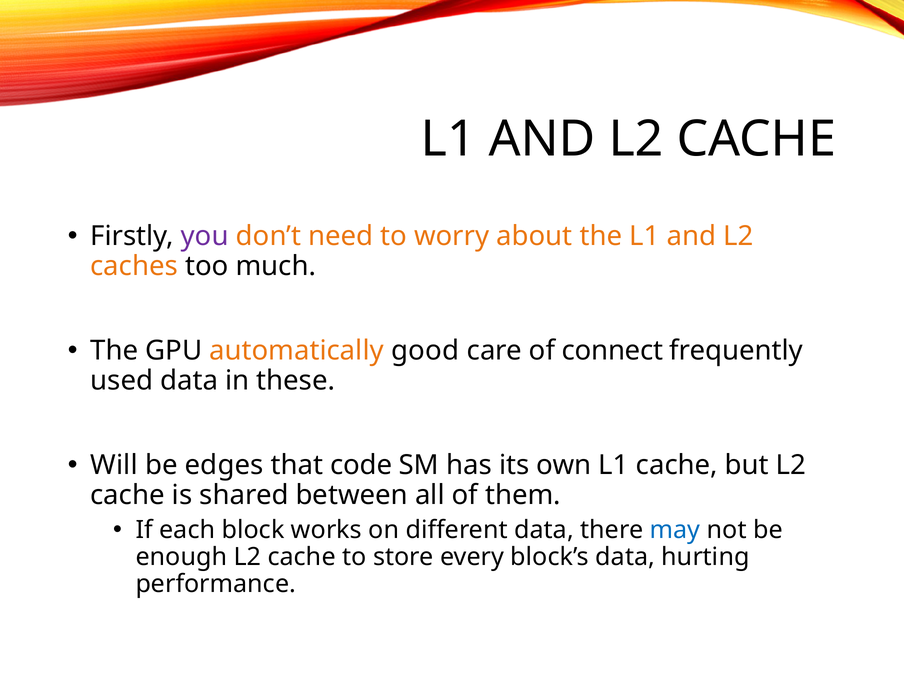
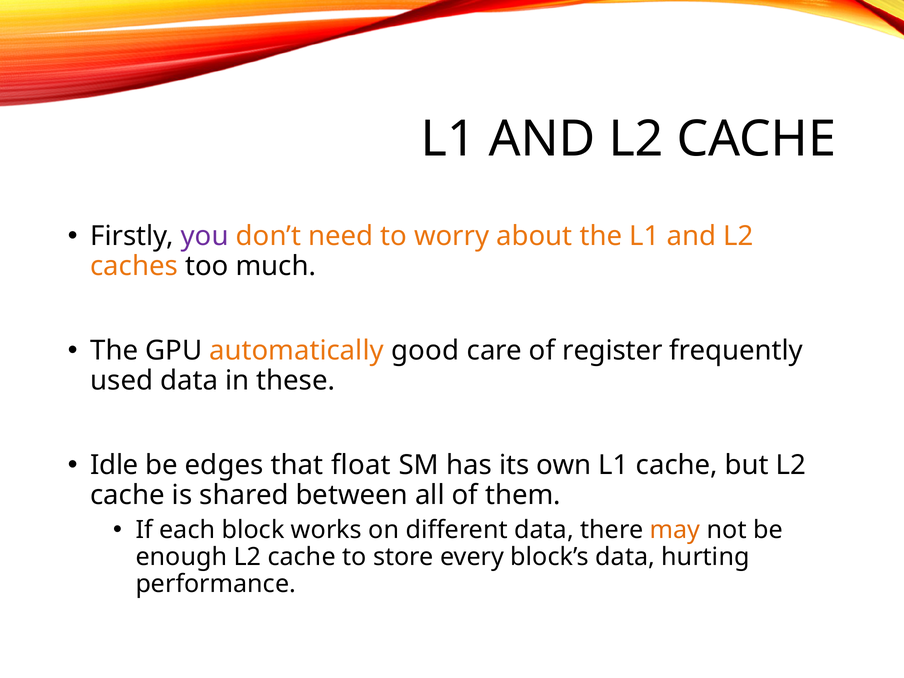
connect: connect -> register (612, 351)
Will: Will -> Idle (114, 465)
code: code -> float (361, 465)
may colour: blue -> orange (675, 530)
